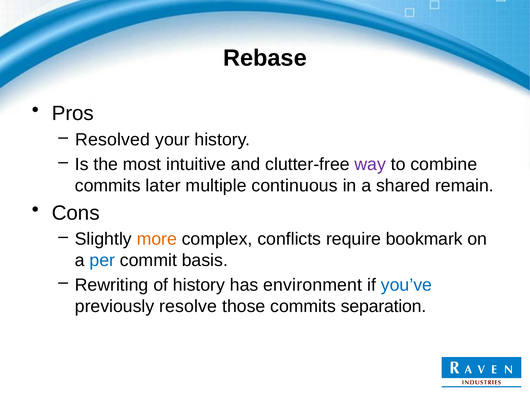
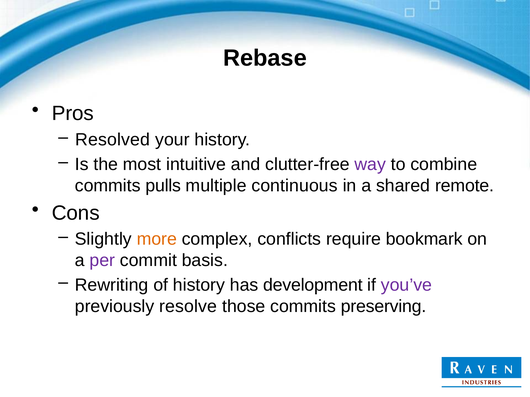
later: later -> pulls (163, 186)
remain: remain -> remote (465, 186)
per colour: blue -> purple (102, 261)
environment: environment -> development (313, 285)
you’ve colour: blue -> purple (406, 285)
separation: separation -> preserving (384, 307)
